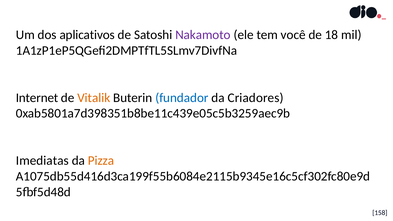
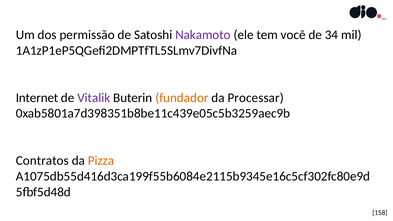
aplicativos: aplicativos -> permissão (87, 35)
18: 18 -> 34 (331, 35)
Vitalik colour: orange -> purple (94, 98)
fundador colour: blue -> orange (182, 98)
Criadores: Criadores -> Processar (256, 98)
Imediatas: Imediatas -> Contratos (42, 161)
